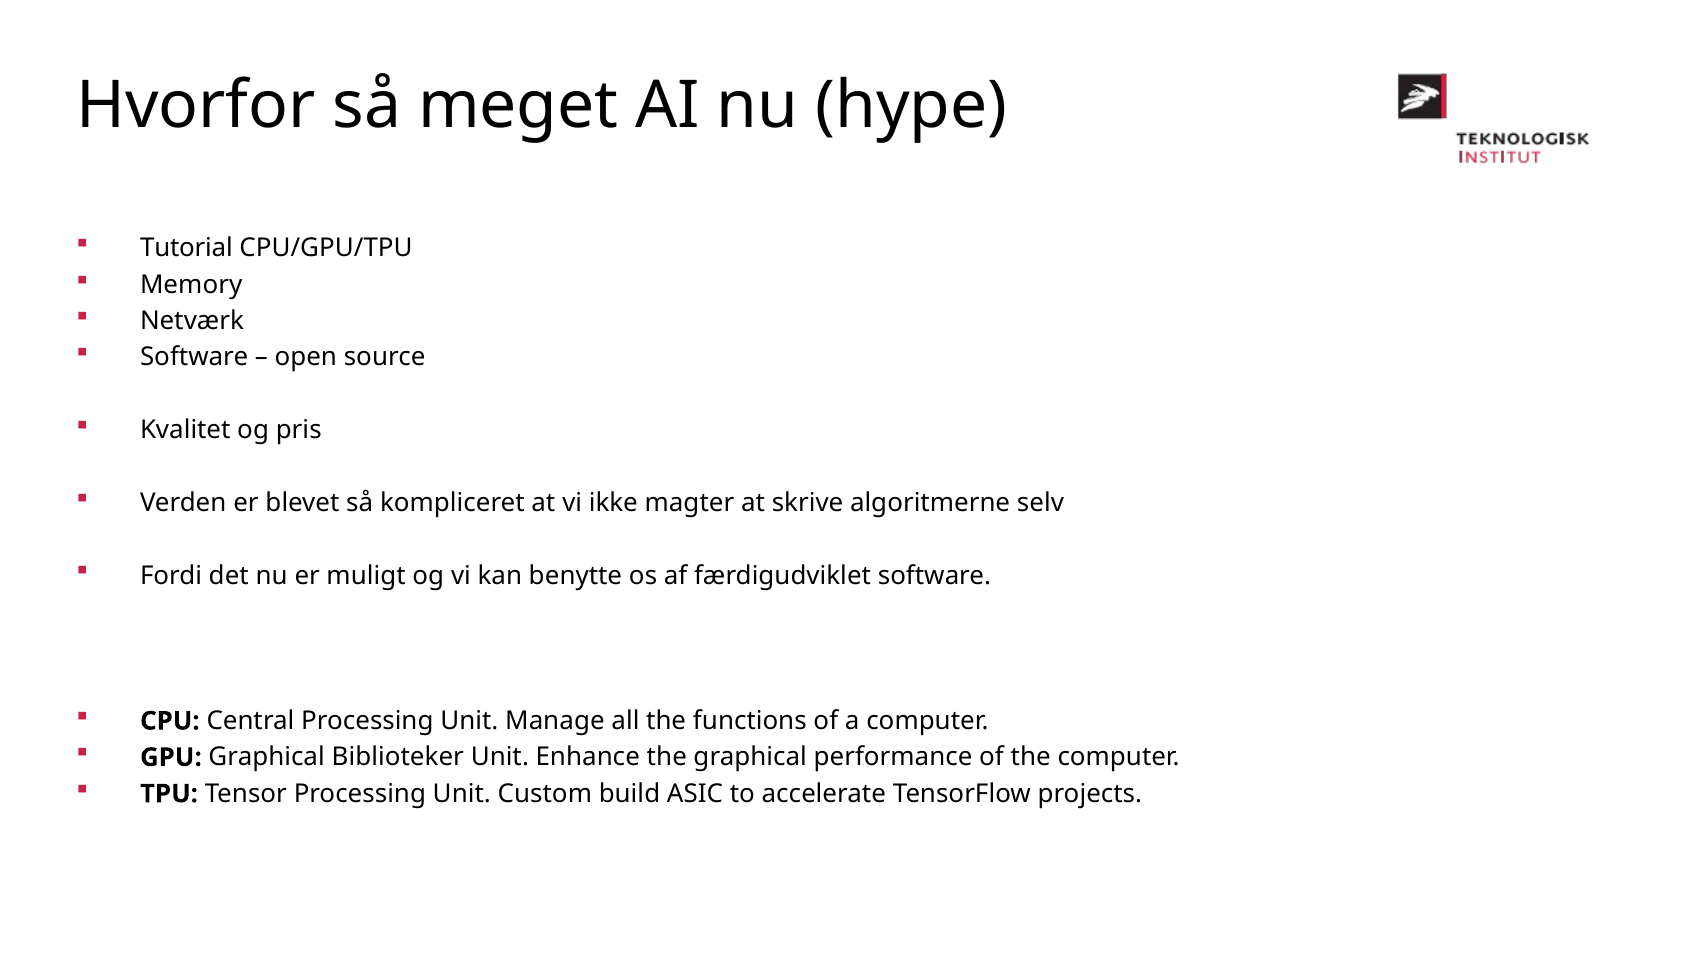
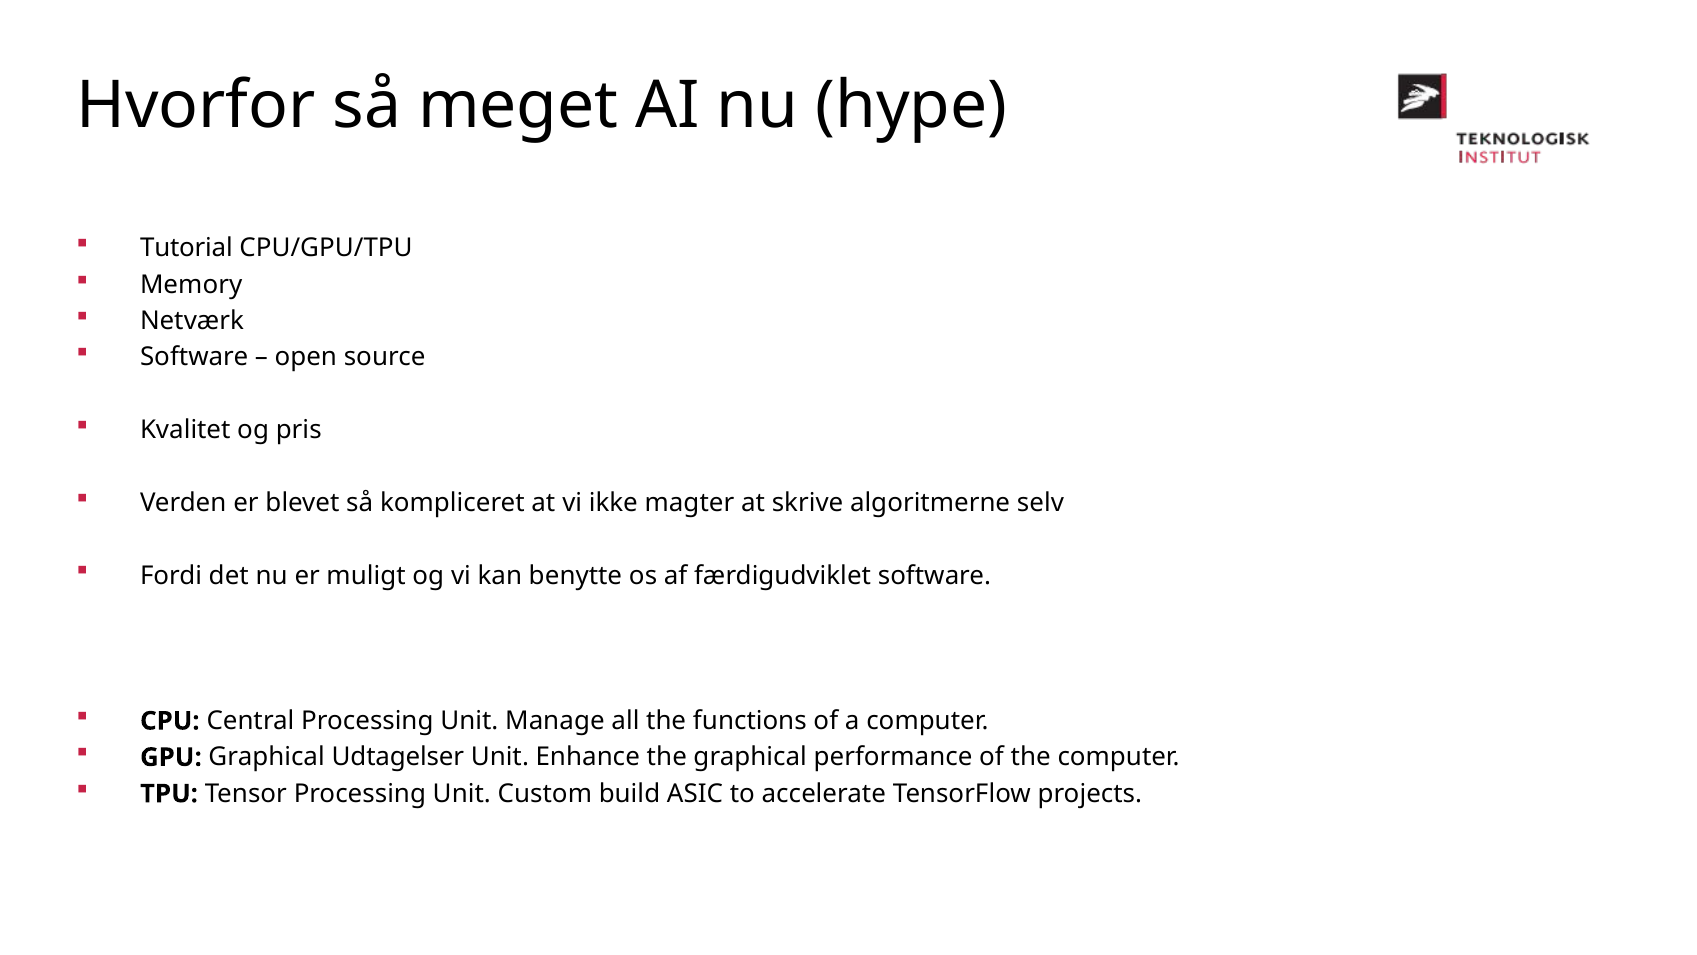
Biblioteker: Biblioteker -> Udtagelser (398, 757)
